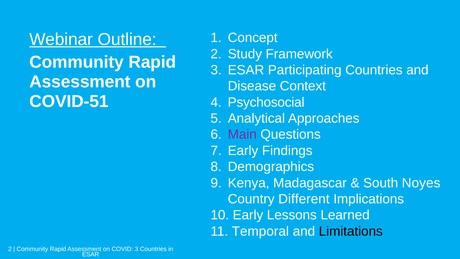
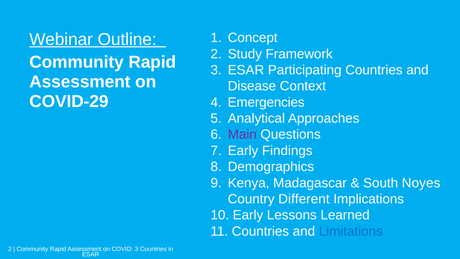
COVID-51: COVID-51 -> COVID-29 (69, 101)
Psychosocial: Psychosocial -> Emergencies (266, 102)
Temporal: Temporal -> Countries (260, 231)
Limitations colour: black -> blue (351, 231)
